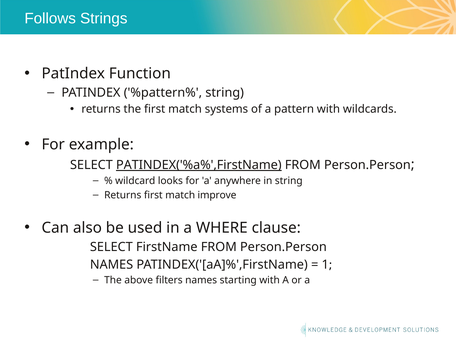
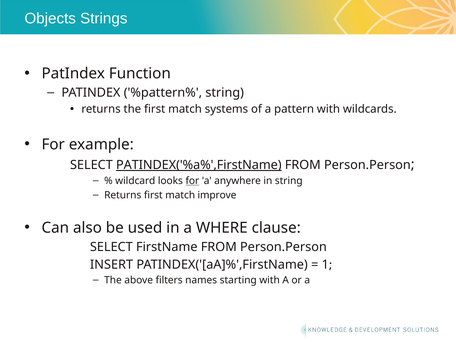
Follows: Follows -> Objects (50, 18)
for underline: none -> present (192, 181)
NAMES: NAMES -> INSERT (112, 265)
